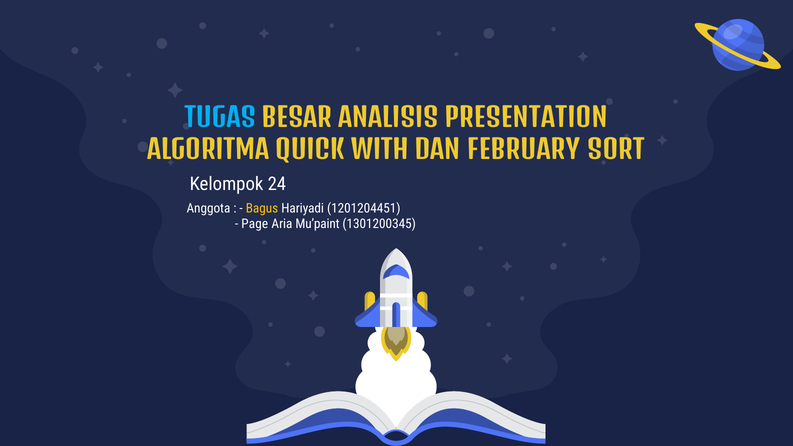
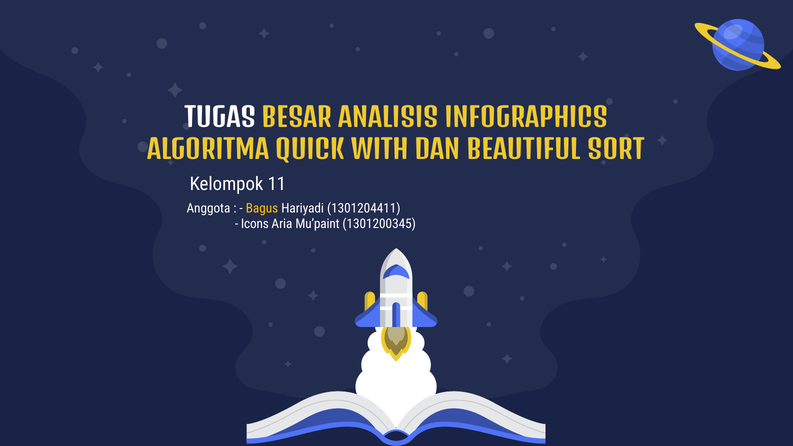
TUGAS colour: light blue -> white (220, 119)
PRESENTATION: PRESENTATION -> INFOGRAPHICS (526, 119)
FEBRUARY: FEBRUARY -> BEAUTIFUL (524, 150)
24: 24 -> 11 (277, 184)
1201204451: 1201204451 -> 1301204411 (364, 208)
Page: Page -> Icons (255, 224)
